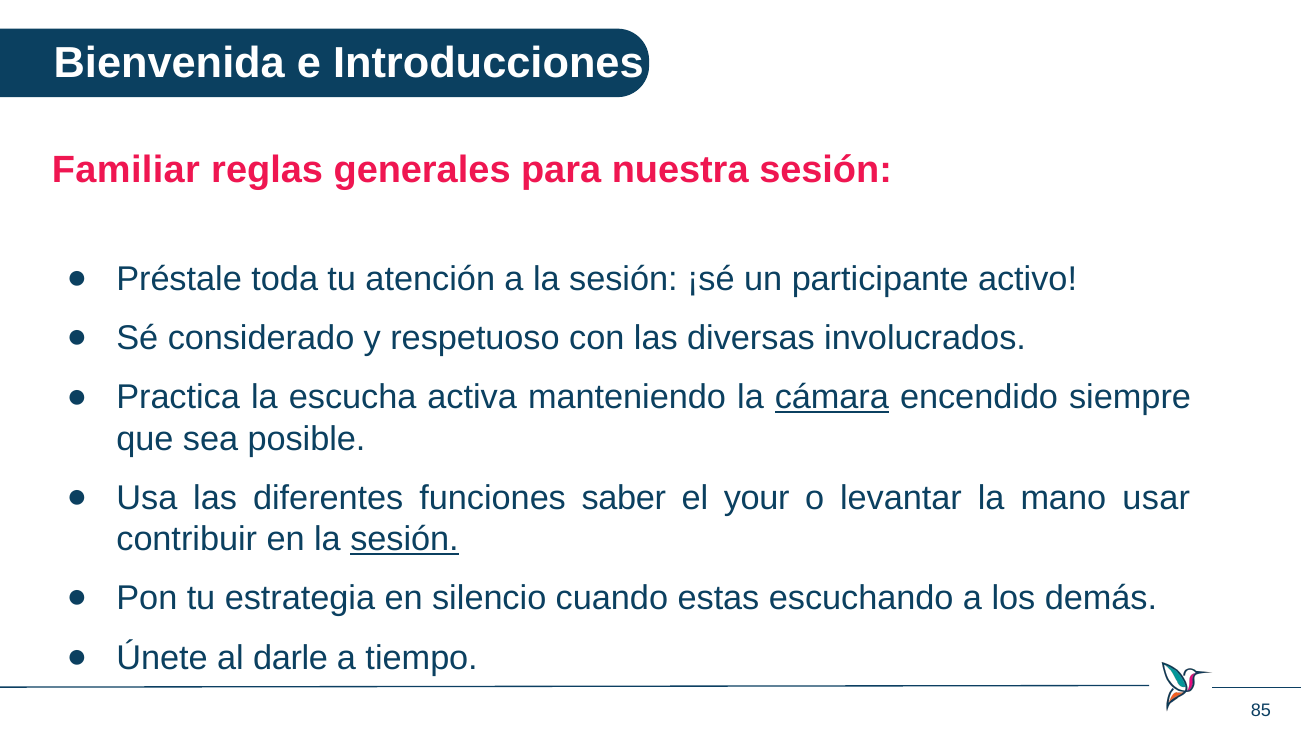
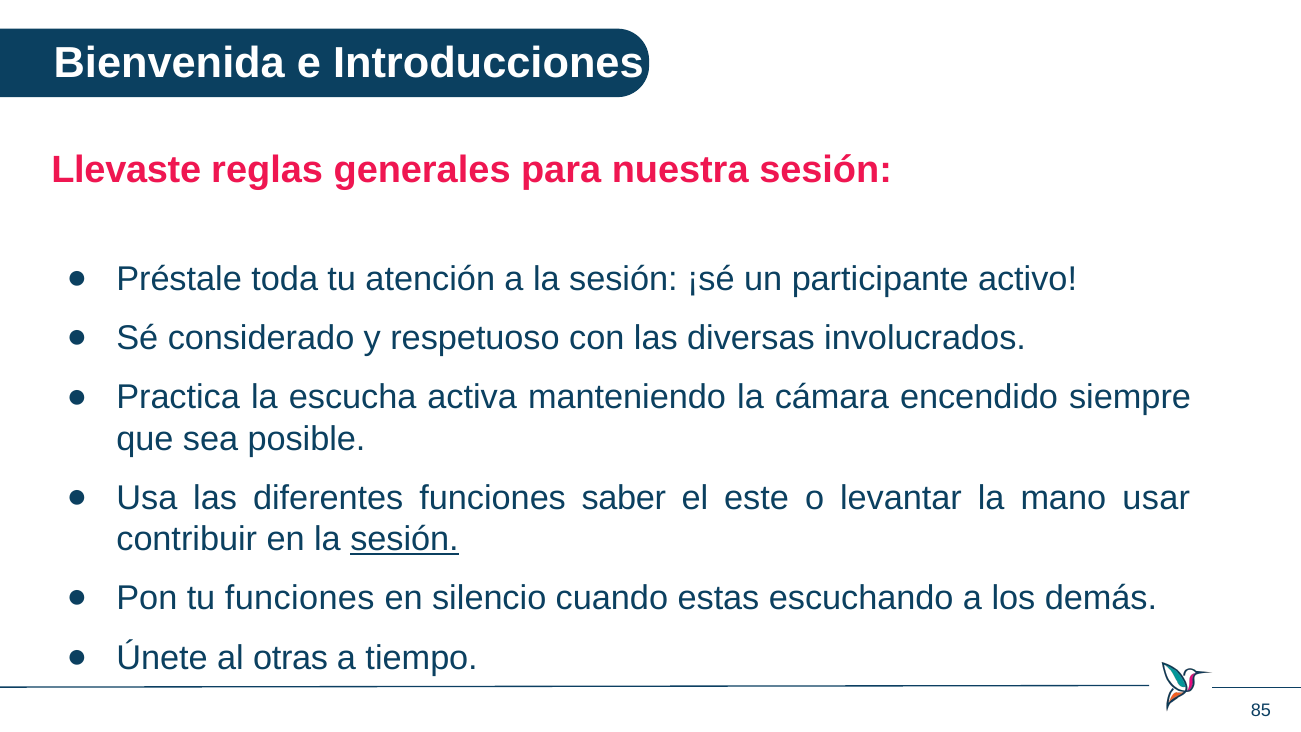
Familiar: Familiar -> Llevaste (126, 170)
cámara underline: present -> none (832, 398)
your: your -> este (757, 498)
tu estrategia: estrategia -> funciones (300, 598)
darle: darle -> otras (291, 658)
